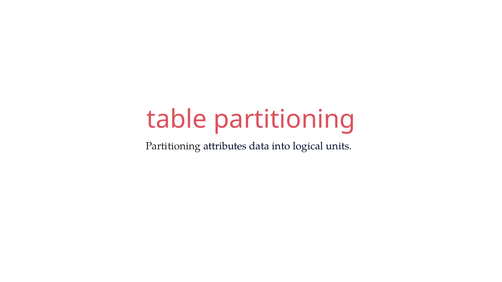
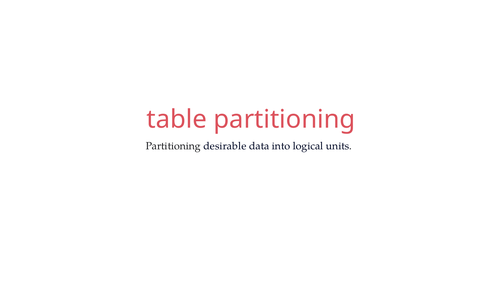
attributes: attributes -> desirable (225, 146)
